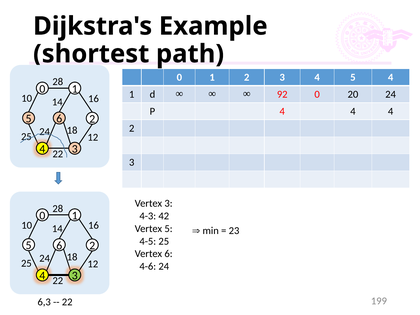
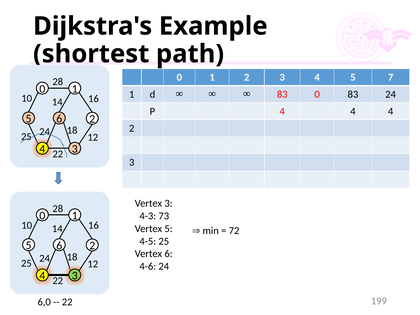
5 4: 4 -> 7 (391, 77)
92: 92 -> 83 (282, 94)
0 20: 20 -> 83 (353, 94)
42: 42 -> 73 (164, 216)
23: 23 -> 72 (234, 231)
6,3: 6,3 -> 6,0 (44, 302)
